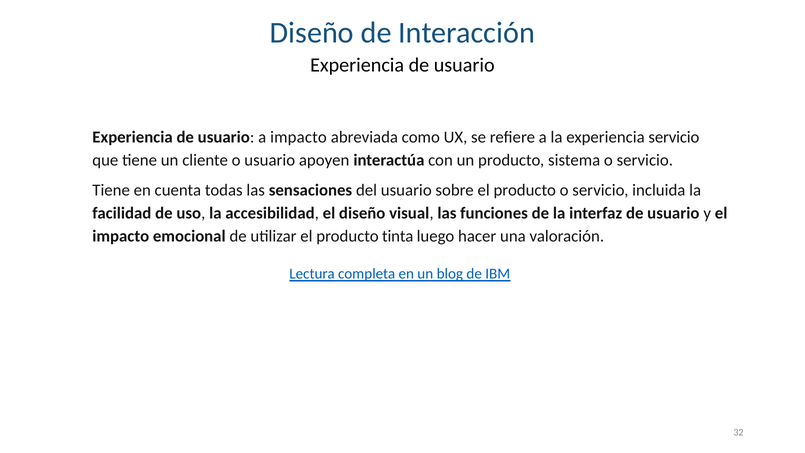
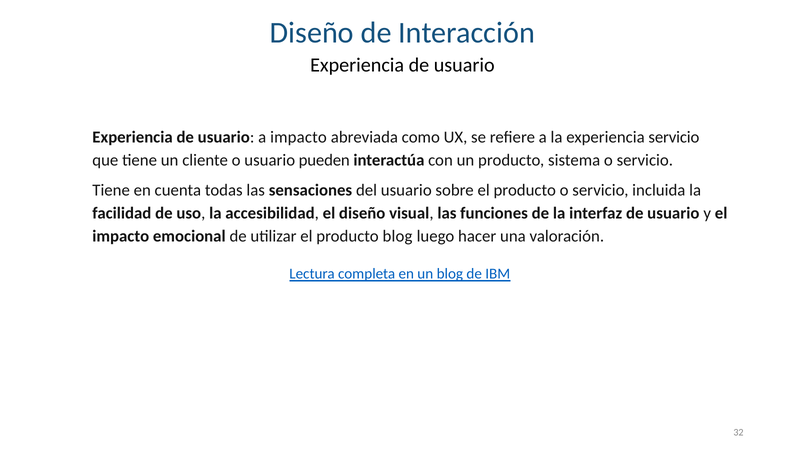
apoyen: apoyen -> pueden (324, 160)
producto tinta: tinta -> blog (398, 236)
